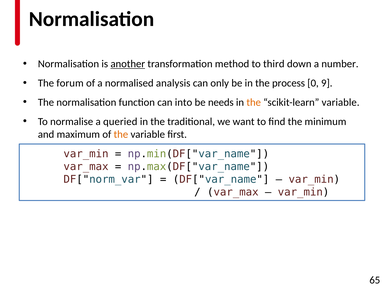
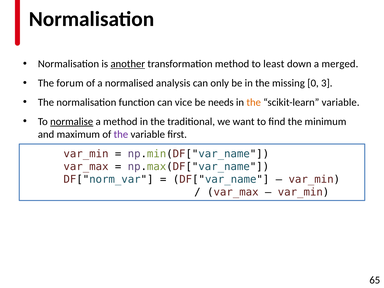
third: third -> least (274, 64)
number: number -> merged (340, 64)
process: process -> missing (288, 83)
9: 9 -> 3 (327, 83)
into: into -> vice (184, 102)
normalise underline: none -> present (72, 121)
a queried: queried -> method (120, 121)
the colour: orange -> purple (121, 134)
